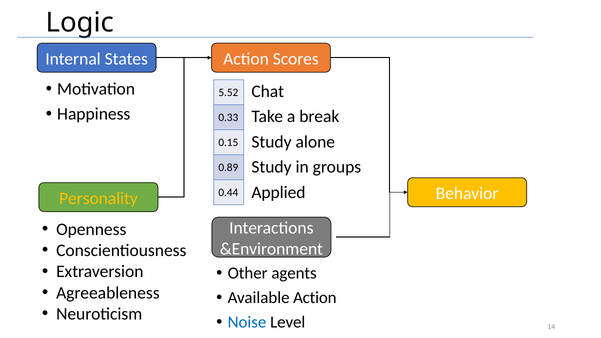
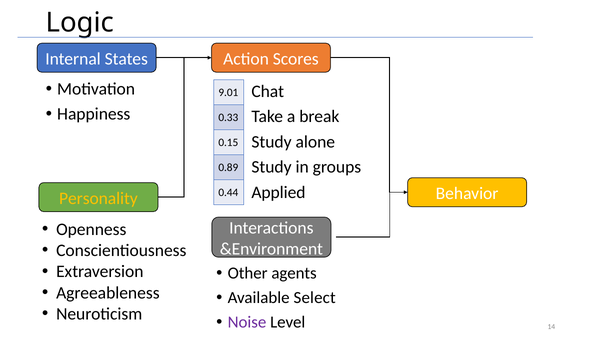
5.52: 5.52 -> 9.01 (228, 92)
Available Action: Action -> Select (315, 298)
Noise colour: blue -> purple (247, 322)
